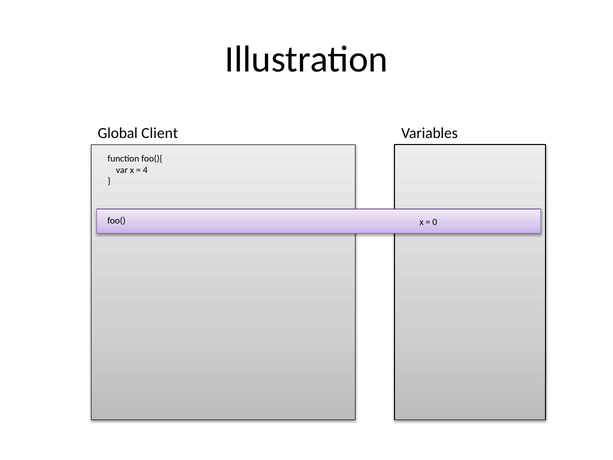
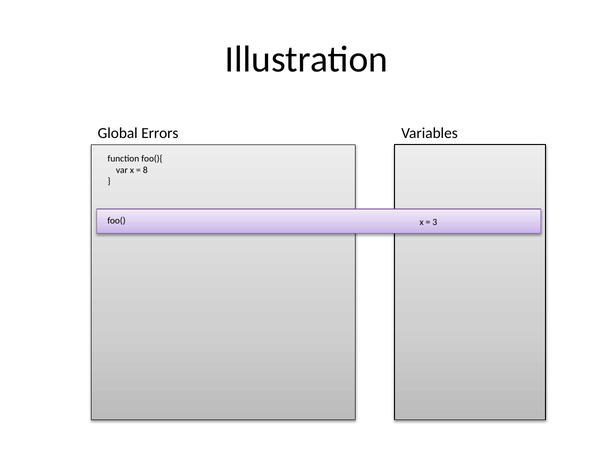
Client: Client -> Errors (160, 133)
4: 4 -> 8 (145, 170)
0: 0 -> 3 (435, 222)
